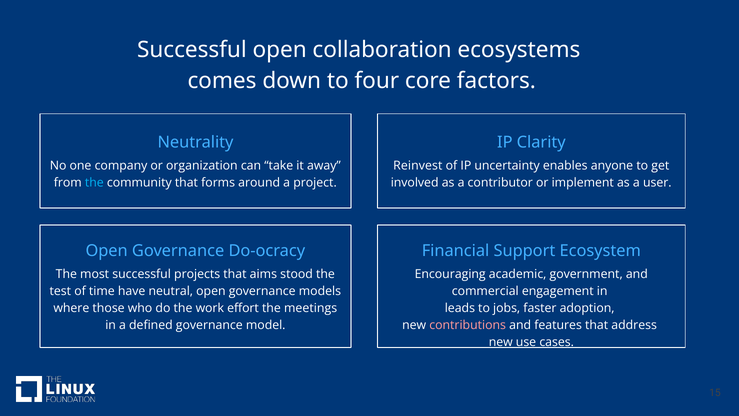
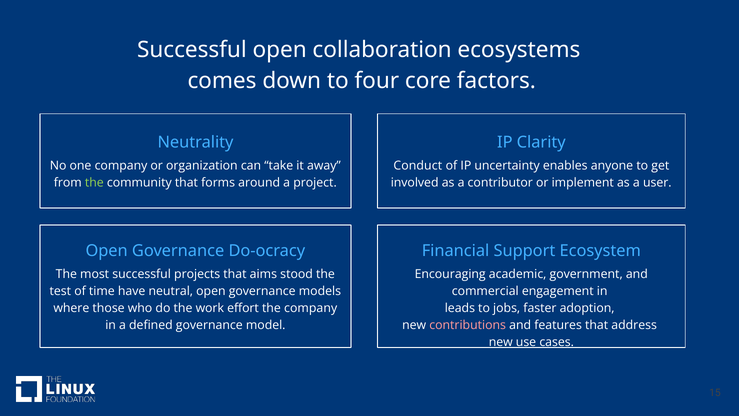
Reinvest: Reinvest -> Conduct (418, 166)
the colour: light blue -> light green (94, 183)
the meetings: meetings -> company (311, 308)
